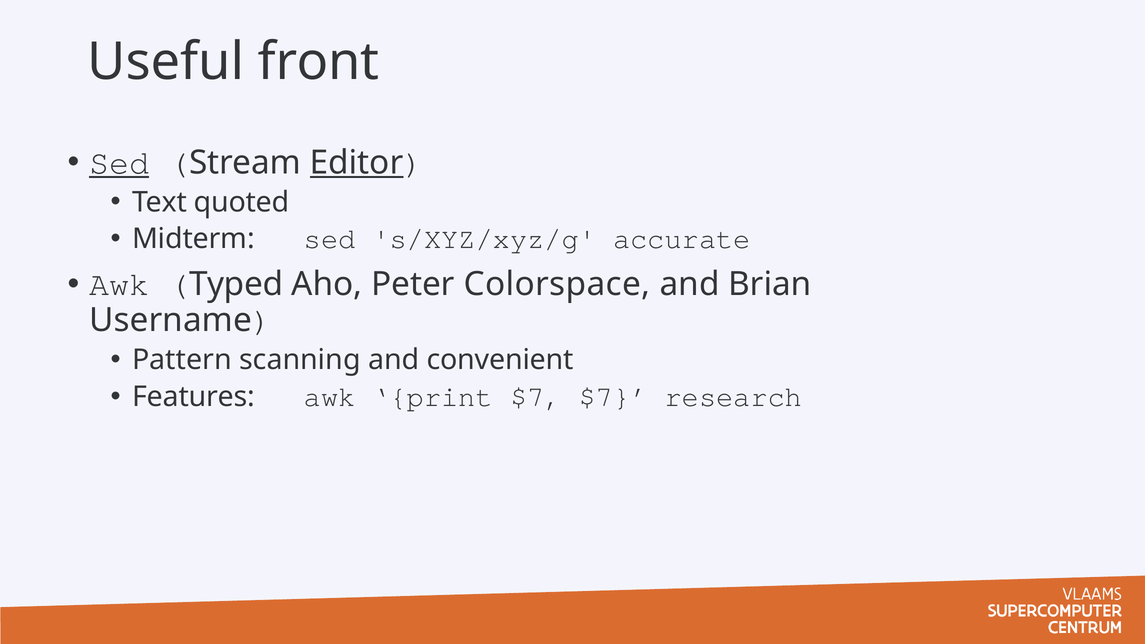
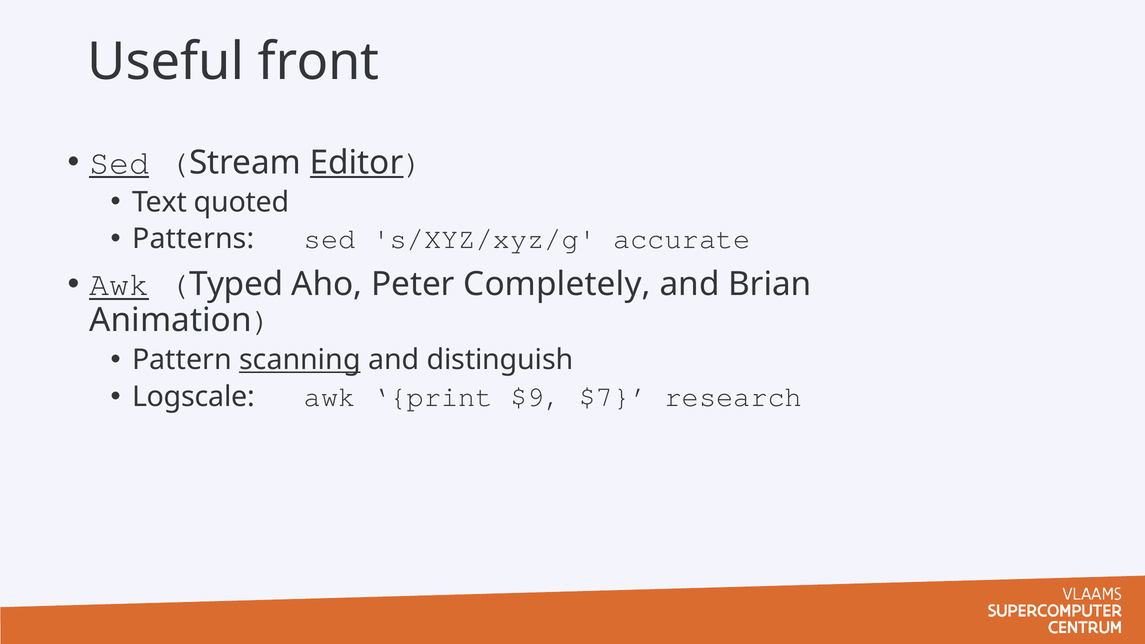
Midterm: Midterm -> Patterns (193, 239)
Awk underline: none -> present (119, 284)
Colorspace: Colorspace -> Completely (557, 284)
Username: Username -> Animation (171, 321)
scanning underline: none -> present (300, 360)
convenient: convenient -> distinguish (500, 360)
Features: Features -> Logscale (193, 397)
print $7: $7 -> $9 (536, 397)
